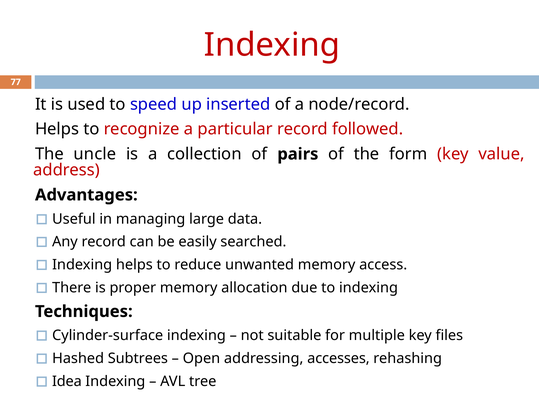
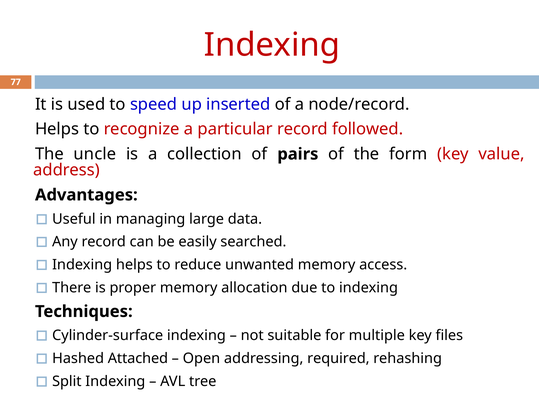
Subtrees: Subtrees -> Attached (138, 359)
accesses: accesses -> required (338, 359)
Idea: Idea -> Split (67, 382)
